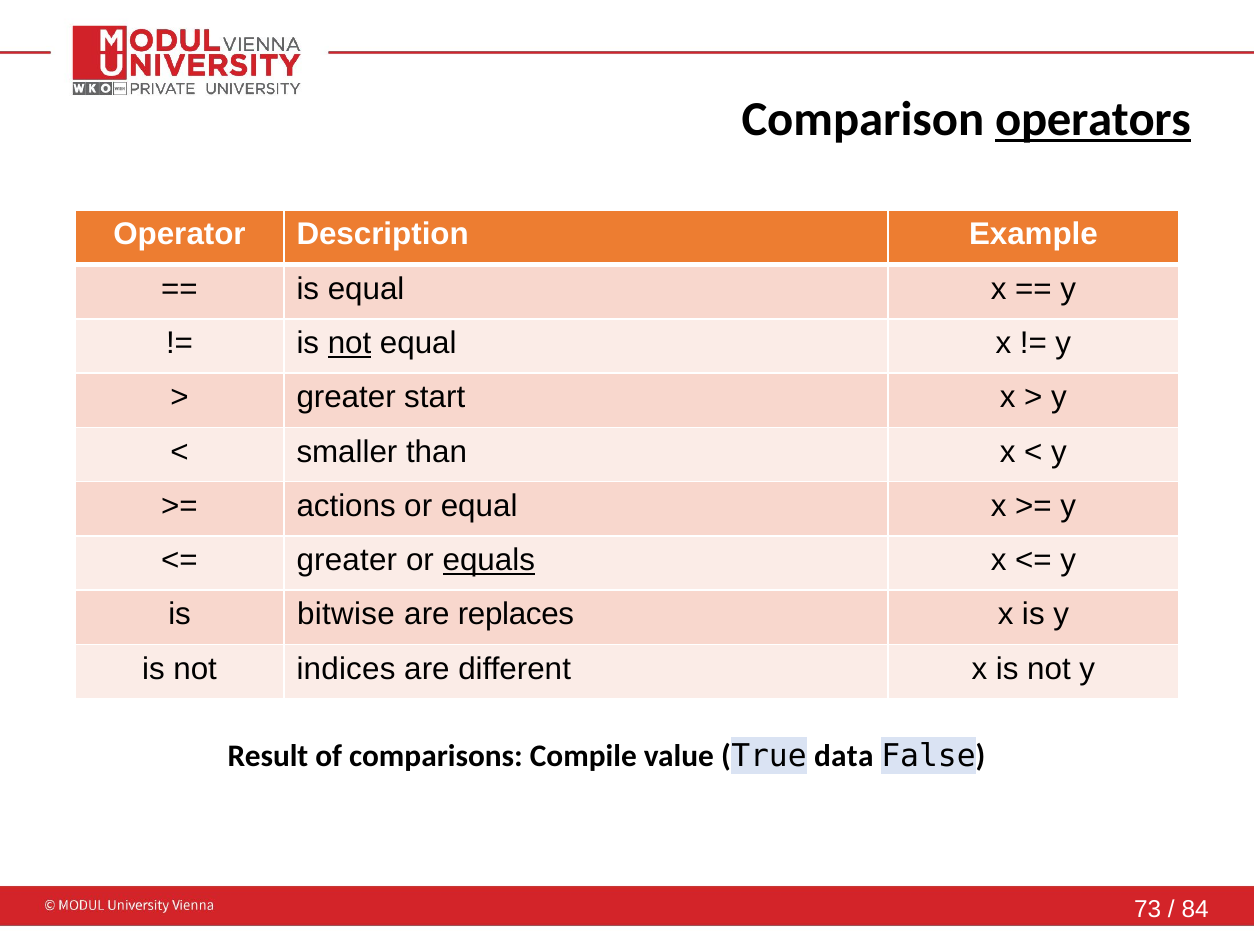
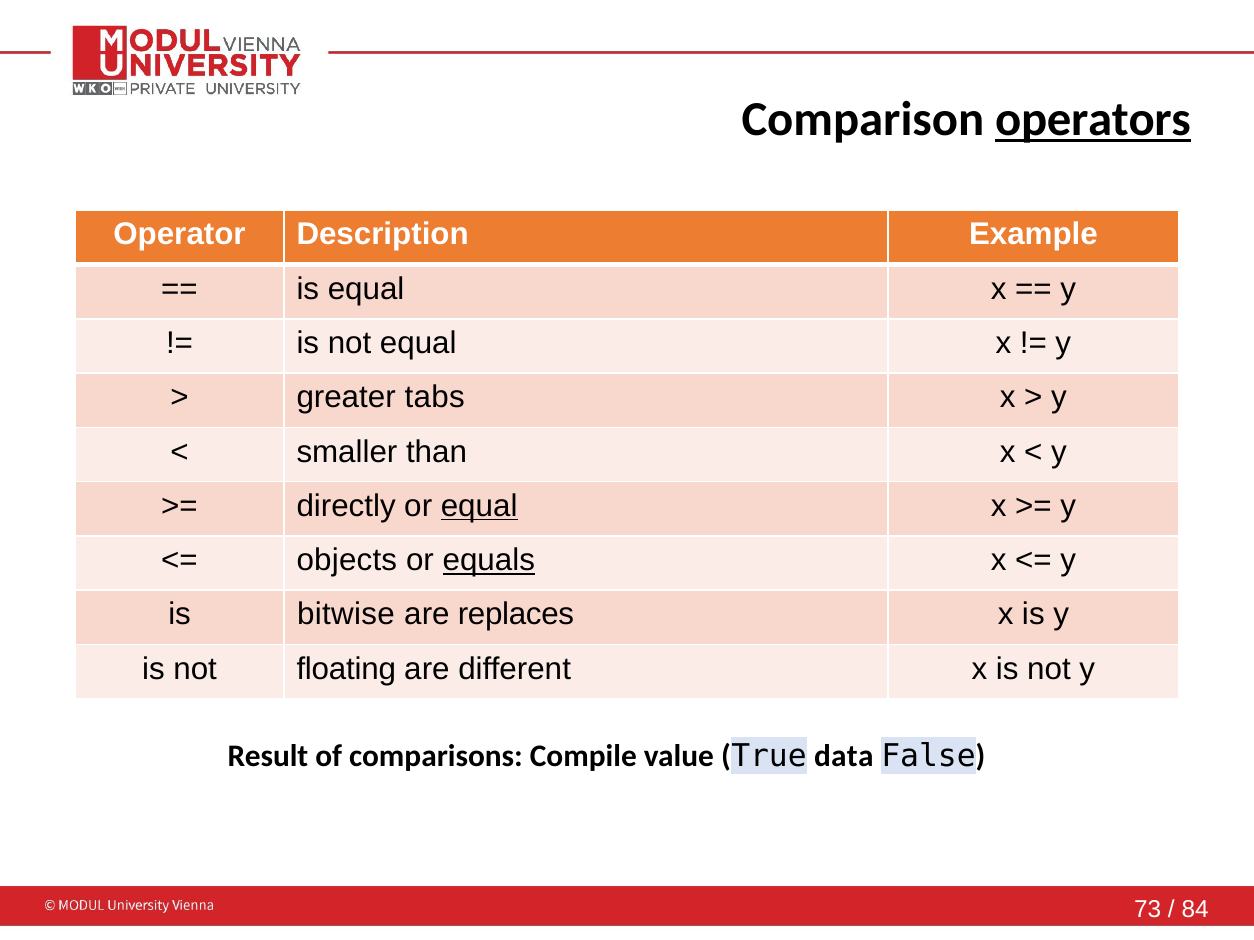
not underline: present -> none (350, 343)
start: start -> tabs (435, 398)
actions: actions -> directly (346, 506)
equal underline: none -> present (479, 506)
greater: greater -> objects (347, 561)
indices: indices -> floating (346, 669)
